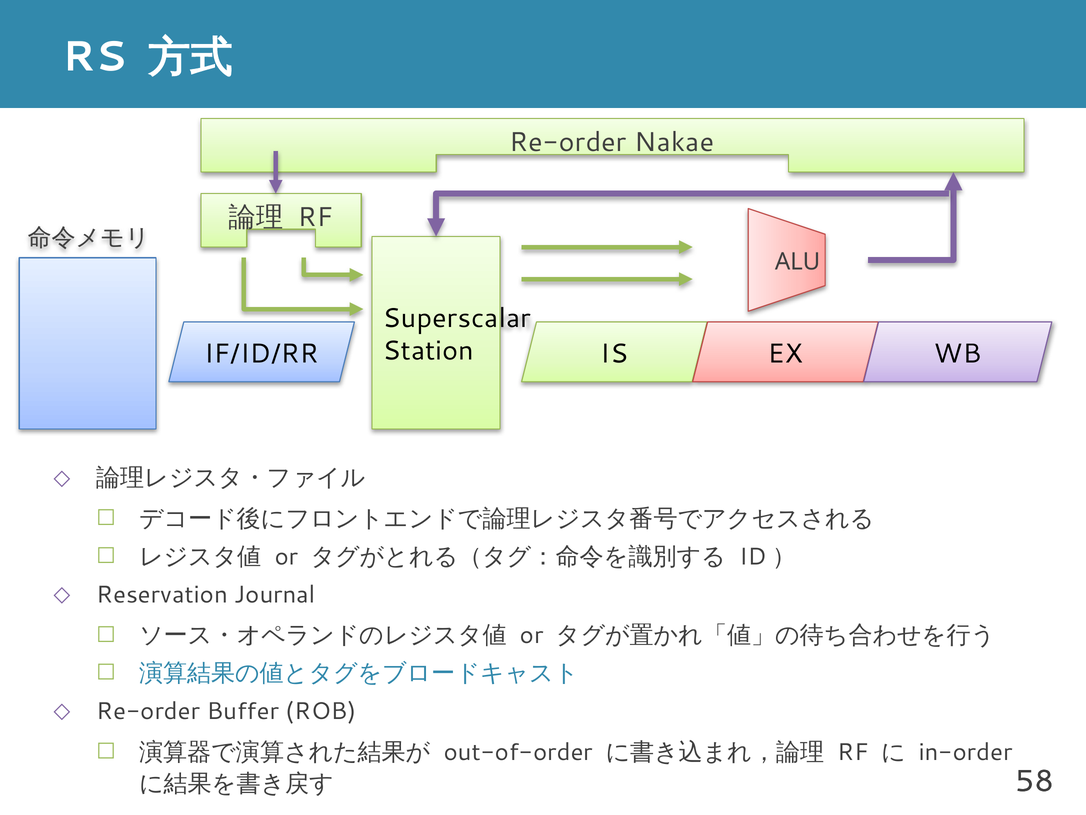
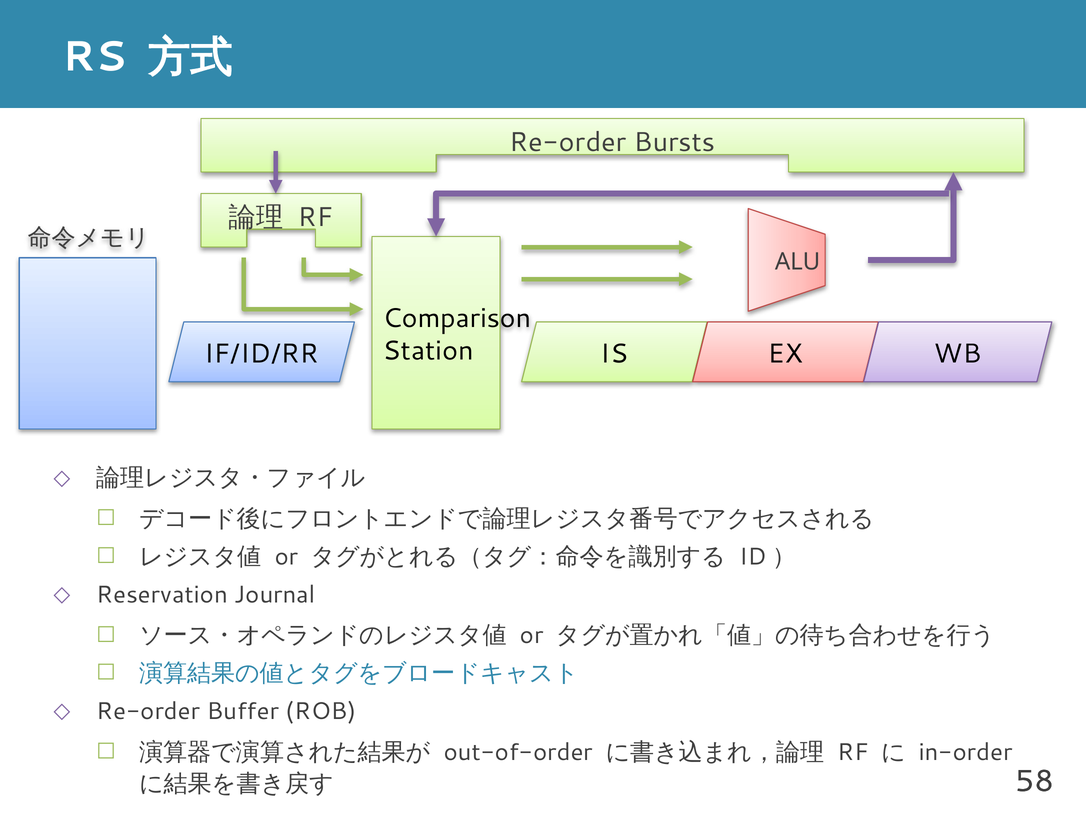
Nakae: Nakae -> Bursts (675, 142)
Superscalar: Superscalar -> Comparison (457, 318)
